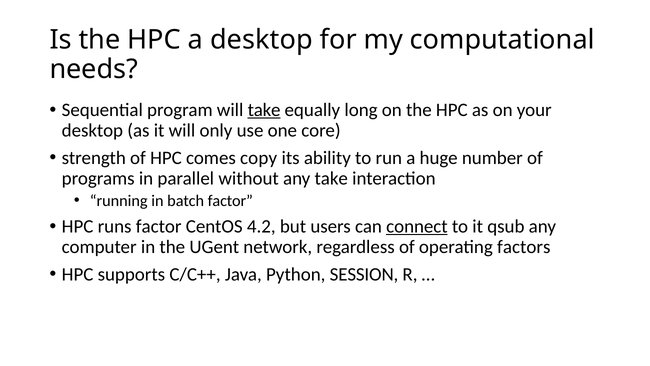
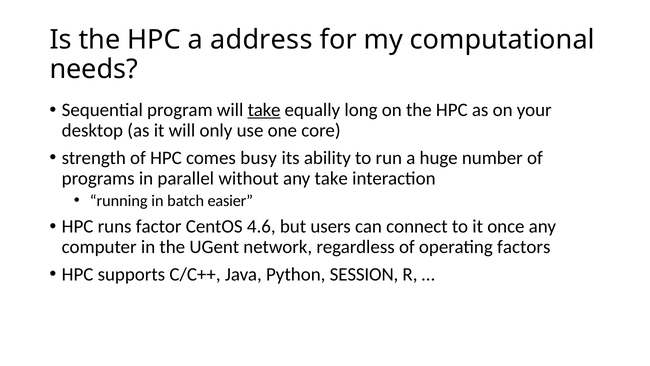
a desktop: desktop -> address (261, 40)
copy: copy -> busy (259, 158)
batch factor: factor -> easier (230, 201)
4.2: 4.2 -> 4.6 (261, 226)
connect underline: present -> none (417, 226)
qsub: qsub -> once (506, 226)
